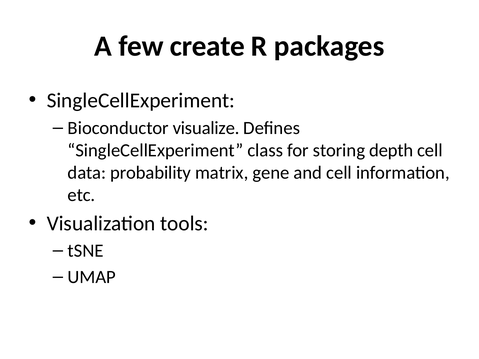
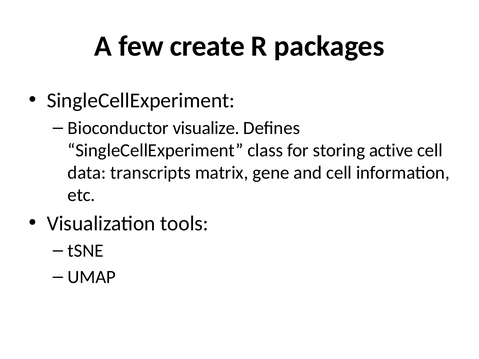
depth: depth -> active (391, 150)
probability: probability -> transcripts (151, 173)
